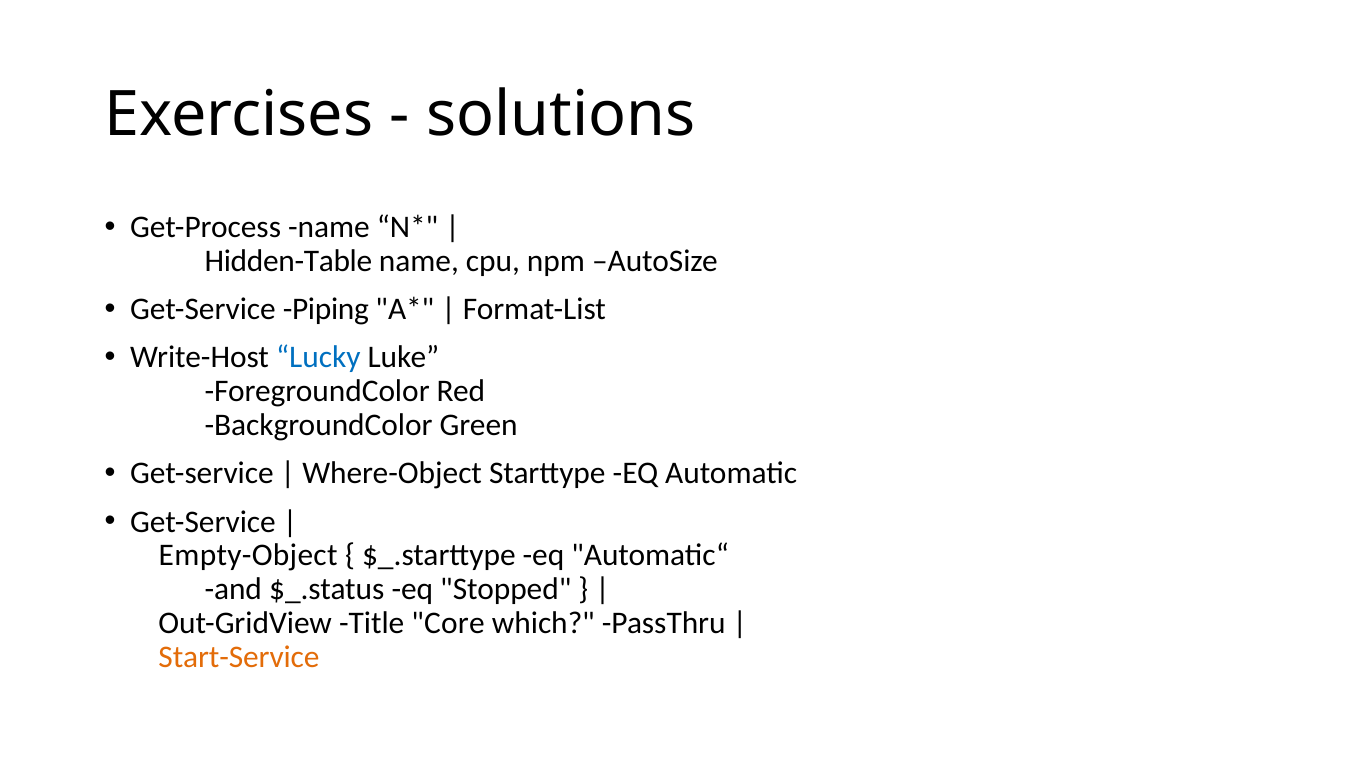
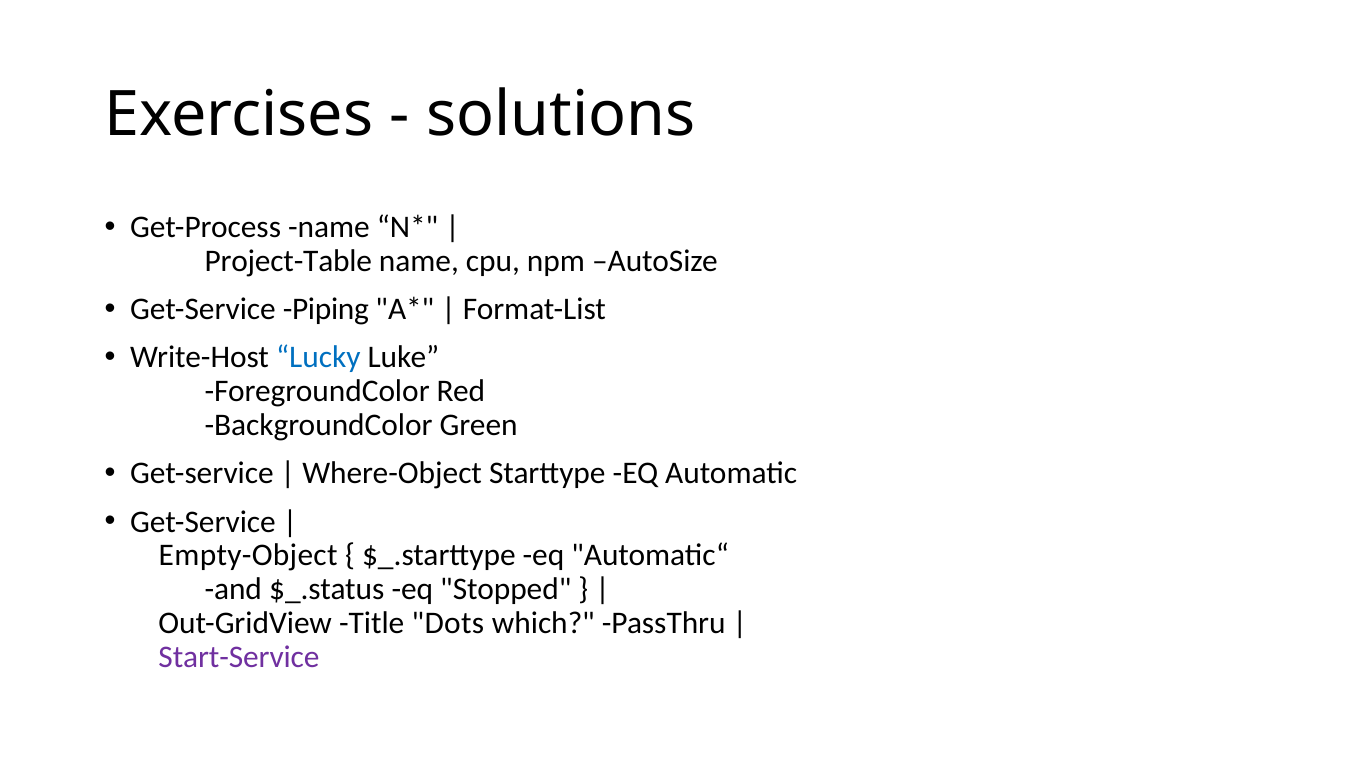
Hidden-Table: Hidden-Table -> Project-Table (288, 261)
Core: Core -> Dots (448, 624)
Start-Service colour: orange -> purple (239, 658)
